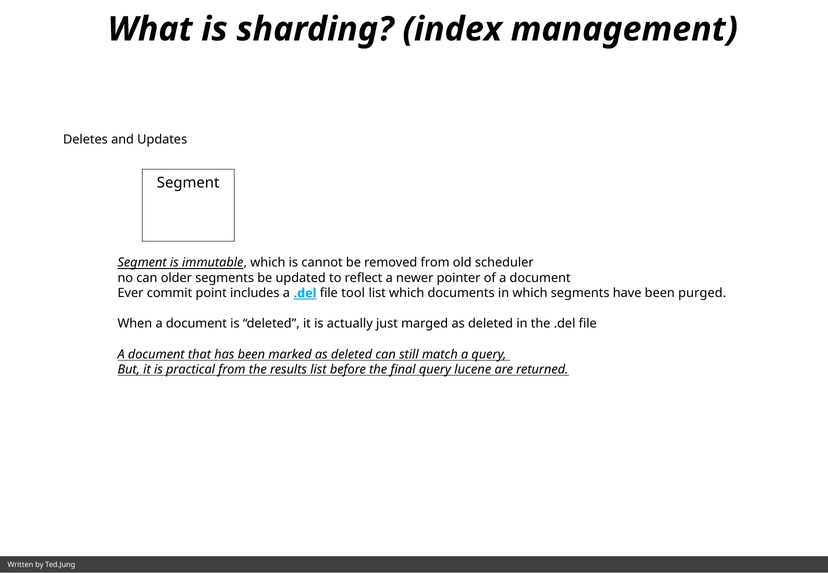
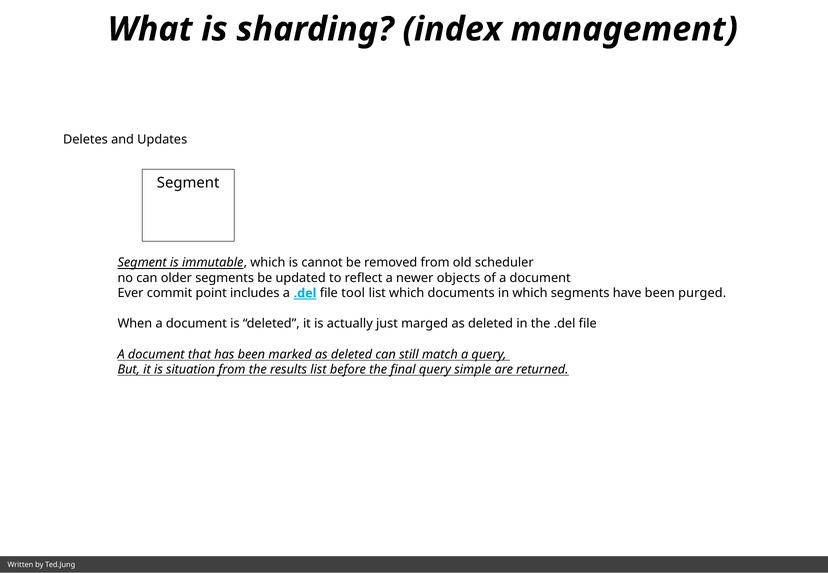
pointer: pointer -> objects (459, 278)
practical: practical -> situation (191, 370)
lucene: lucene -> simple (473, 370)
